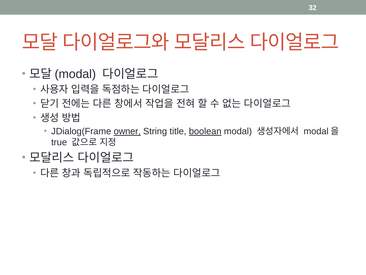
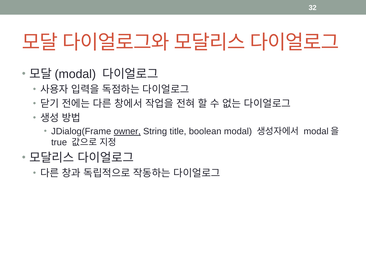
boolean underline: present -> none (205, 131)
